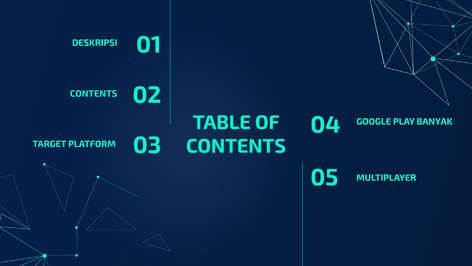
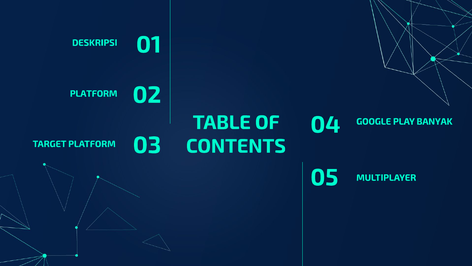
CONTENTS: CONTENTS -> PLATFORM (94, 94)
